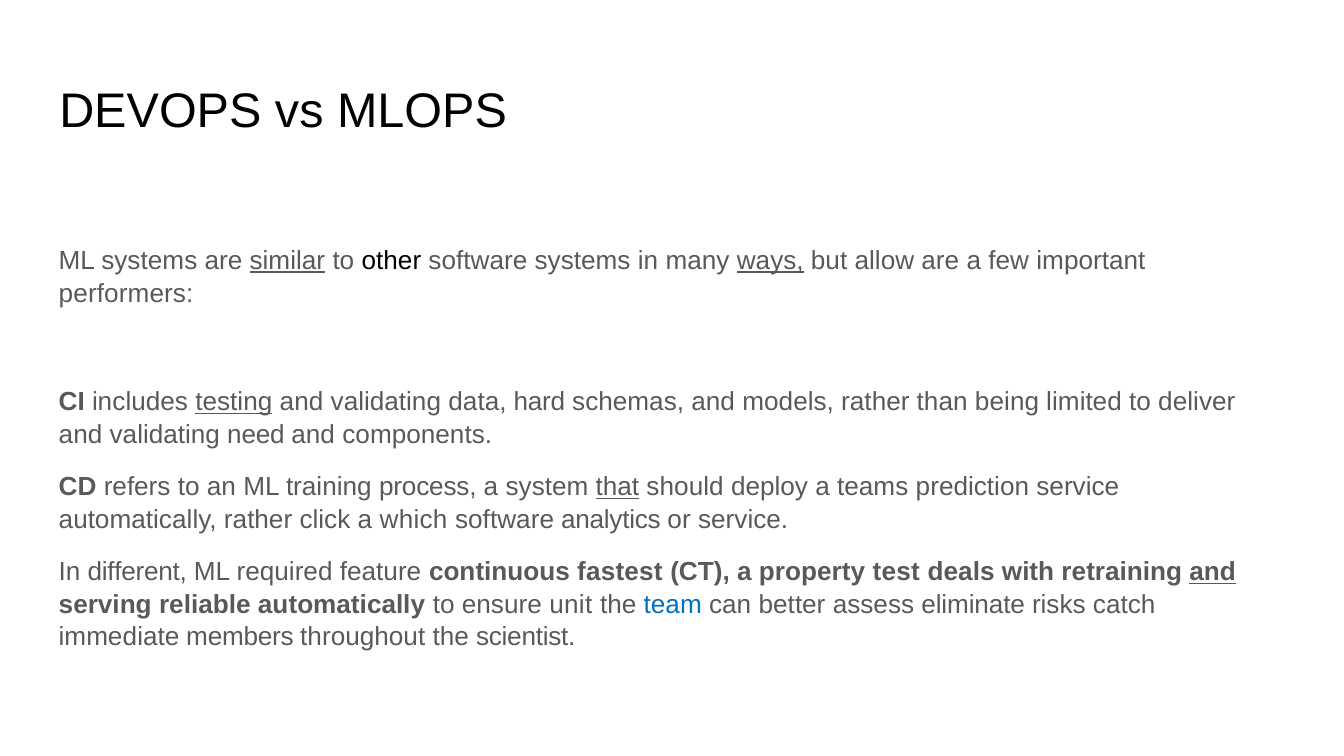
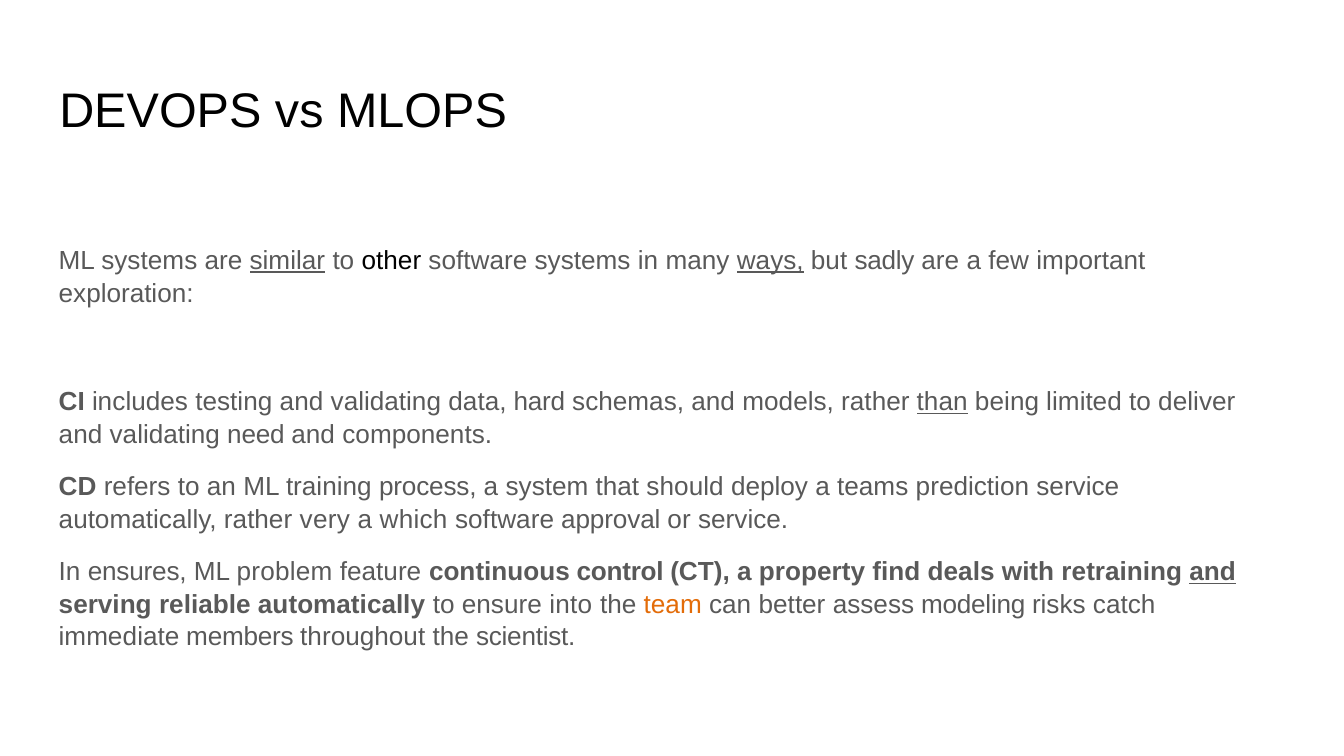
allow: allow -> sadly (885, 261)
performers: performers -> exploration (126, 293)
testing underline: present -> none (234, 402)
than underline: none -> present (942, 402)
that underline: present -> none (617, 487)
click: click -> very (325, 520)
analytics: analytics -> approval (611, 520)
different: different -> ensures (137, 572)
required: required -> problem (284, 572)
fastest: fastest -> control (620, 572)
test: test -> find (896, 572)
unit: unit -> into (571, 605)
team colour: blue -> orange (673, 605)
eliminate: eliminate -> modeling (973, 605)
